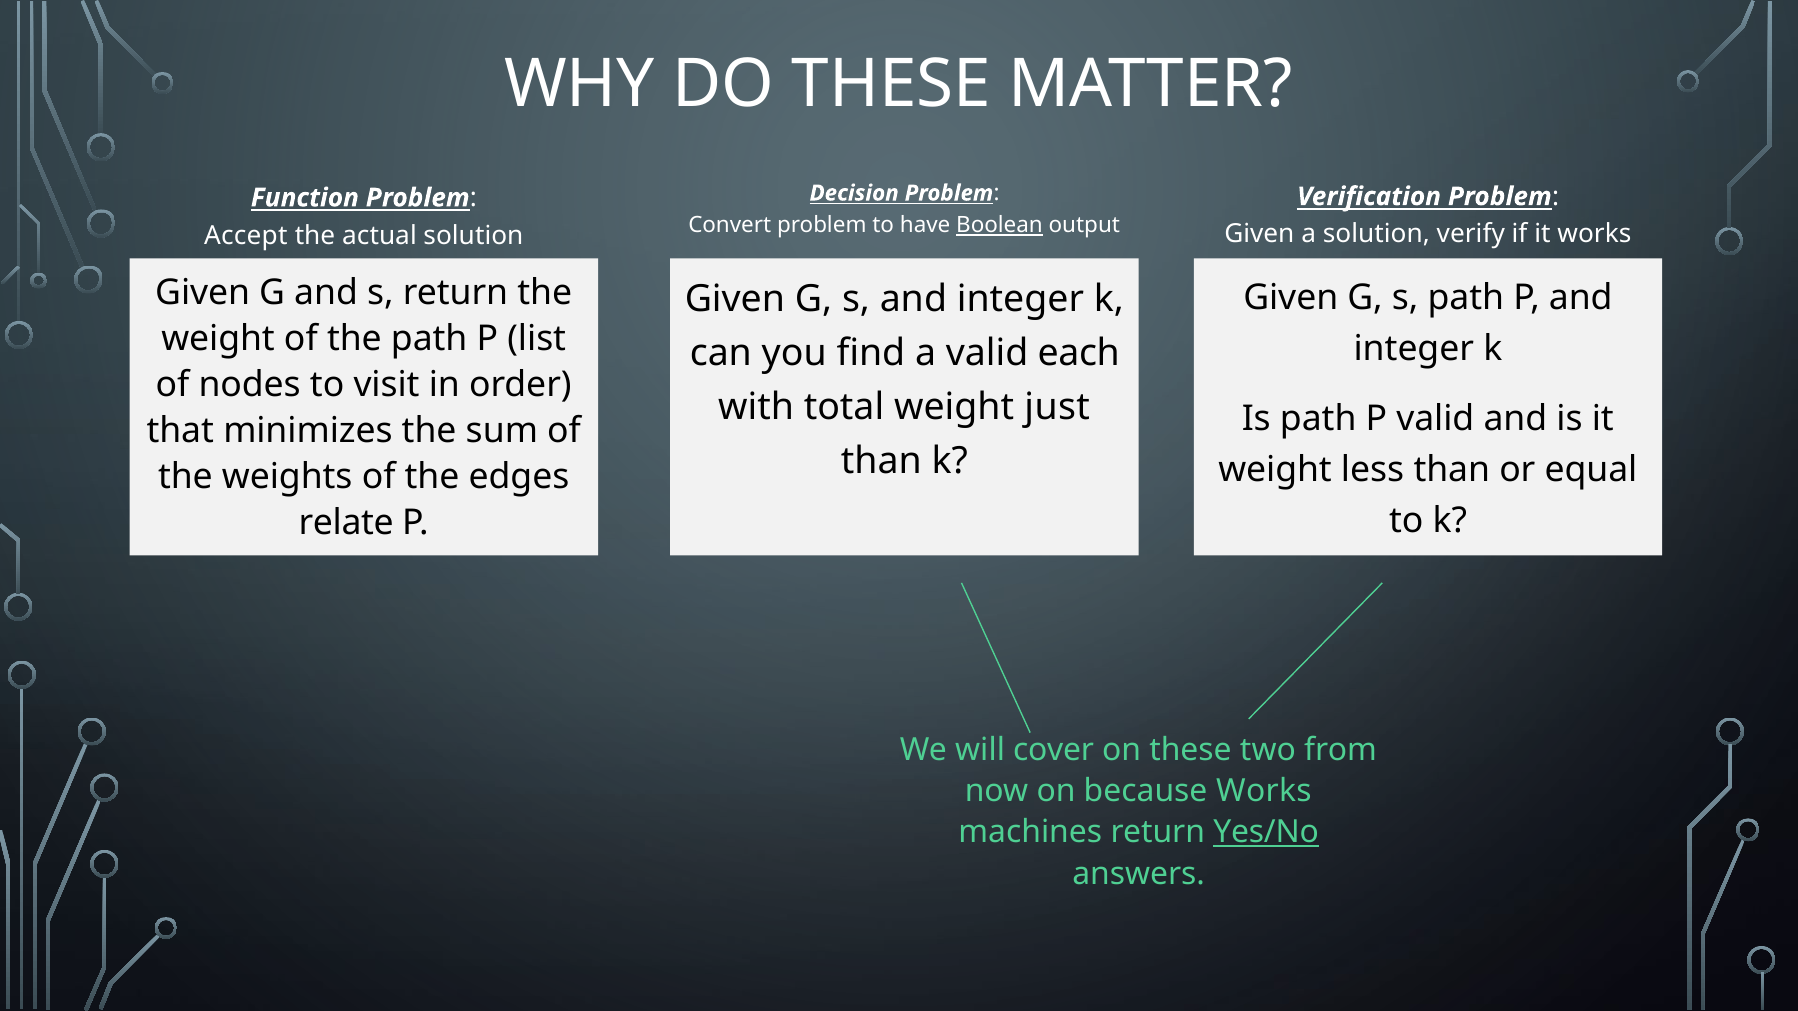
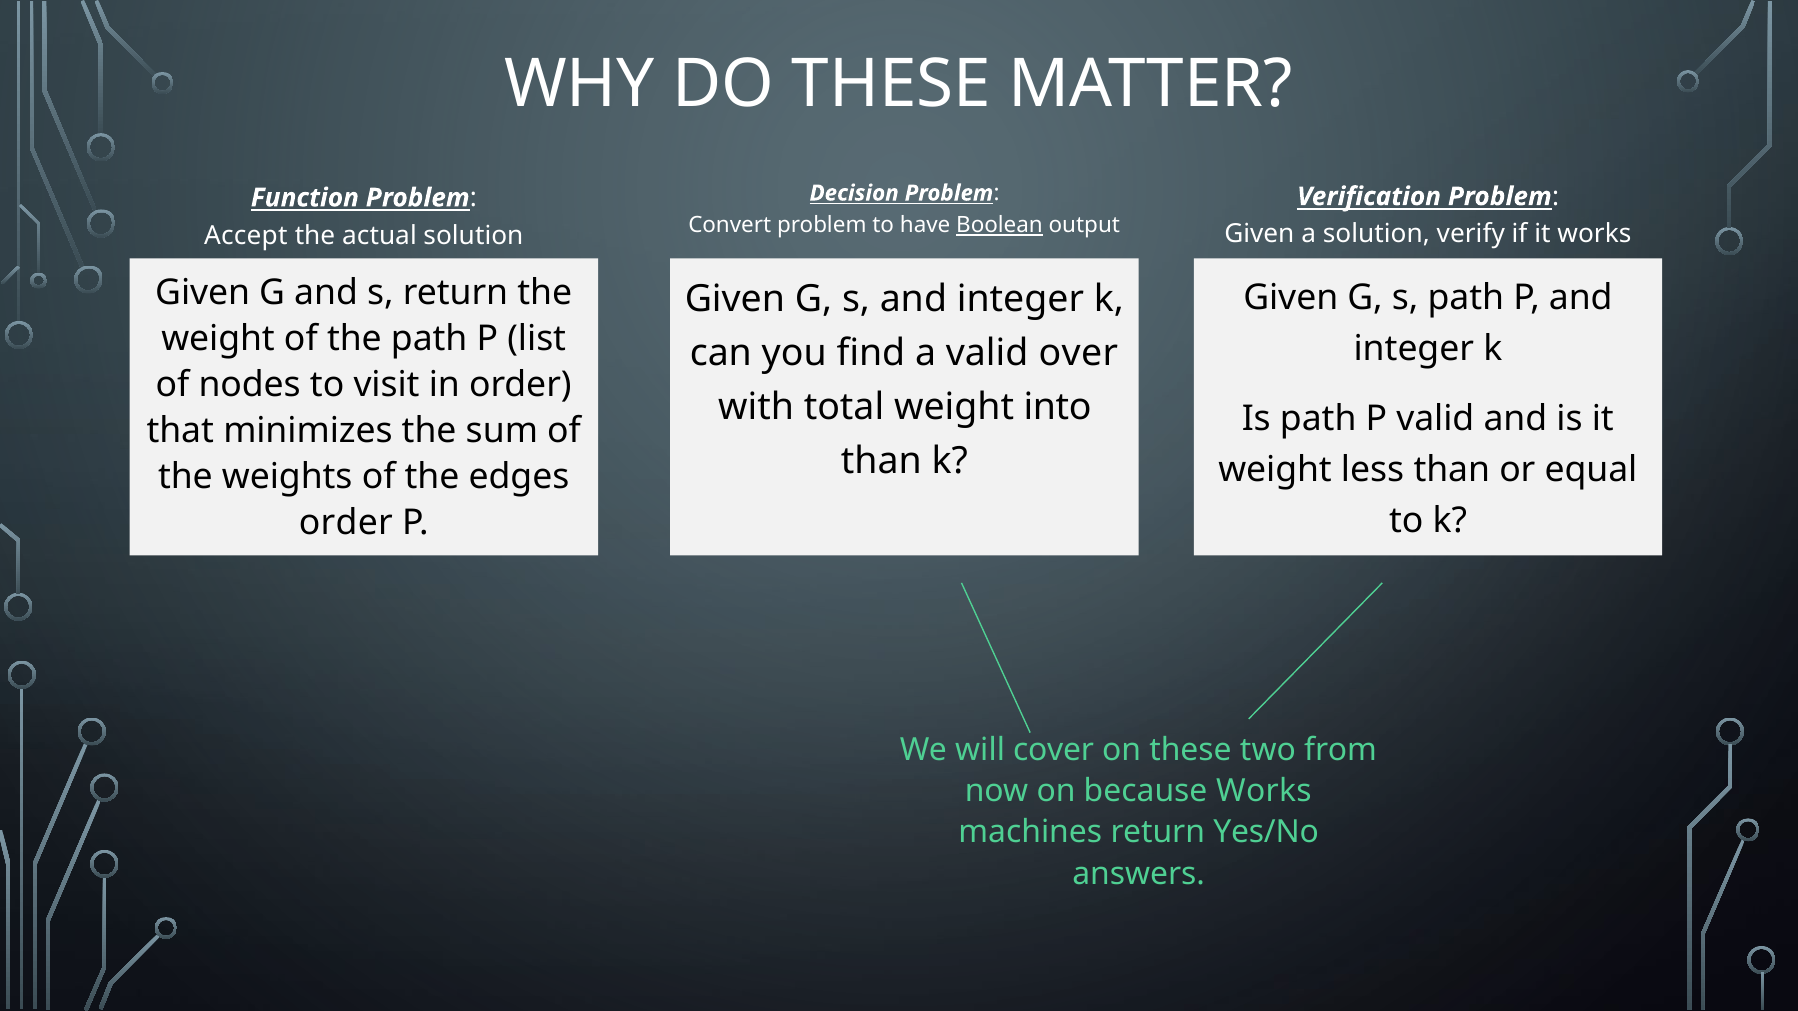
each: each -> over (1078, 353)
just: just -> into (1058, 407)
relate: relate -> order (346, 523)
Yes/No underline: present -> none (1266, 833)
